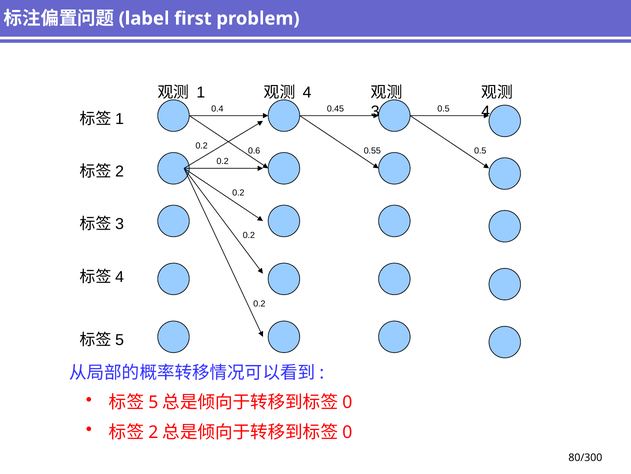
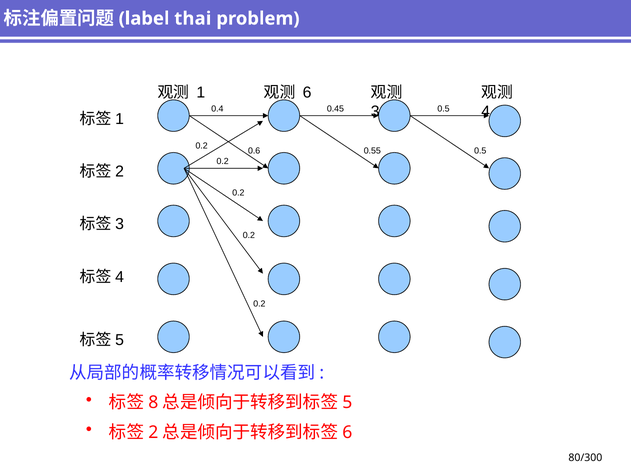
first: first -> thai (193, 19)
4: 4 -> 6 (307, 92)
5: 5 -> 8 (153, 402)
0: 0 -> 5 (347, 402)
0: 0 -> 6 (347, 432)
